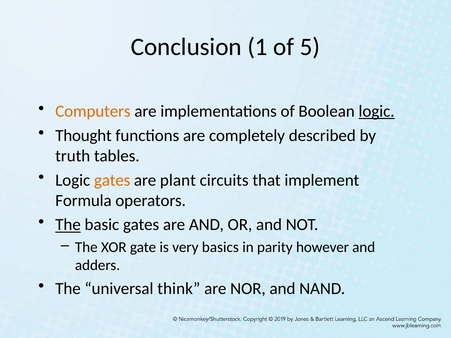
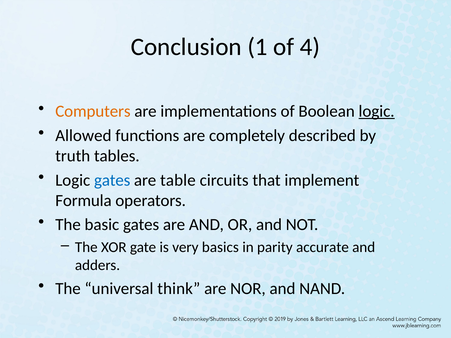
5: 5 -> 4 (310, 47)
Thought: Thought -> Allowed (83, 136)
gates colour: orange -> blue (112, 180)
plant: plant -> table (178, 180)
The underline: present -> none (68, 225)
however: however -> accurate (322, 247)
